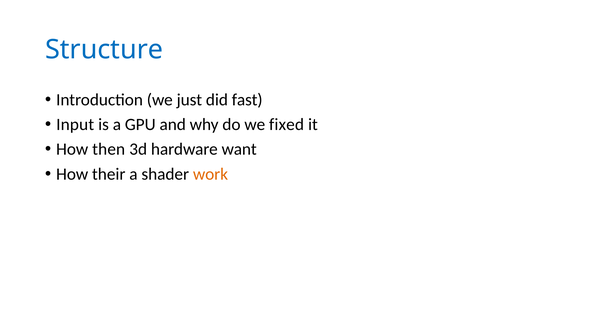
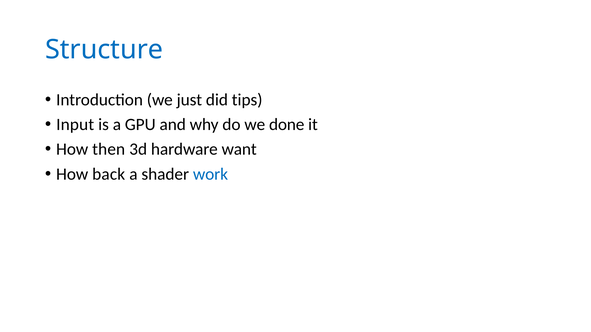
fast: fast -> tips (247, 100)
fixed: fixed -> done (287, 125)
their: their -> back (109, 174)
work colour: orange -> blue (210, 174)
